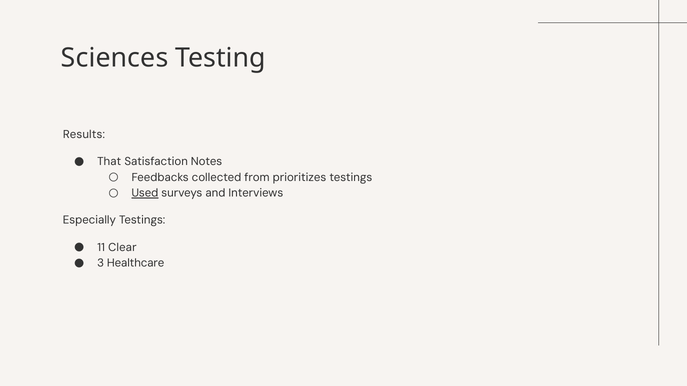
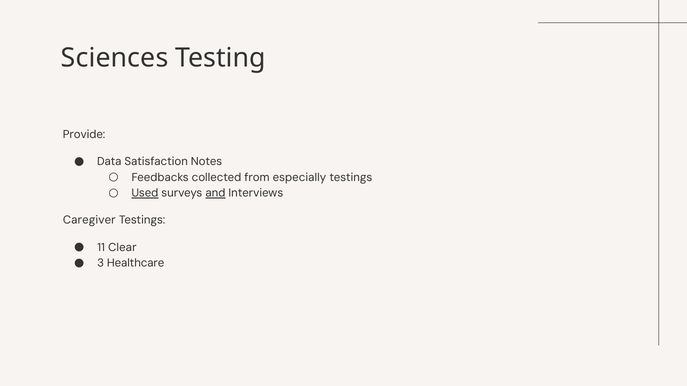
Results: Results -> Provide (84, 134)
That: That -> Data (109, 162)
prioritizes: prioritizes -> especially (299, 177)
and underline: none -> present (215, 193)
Especially: Especially -> Caregiver (89, 220)
